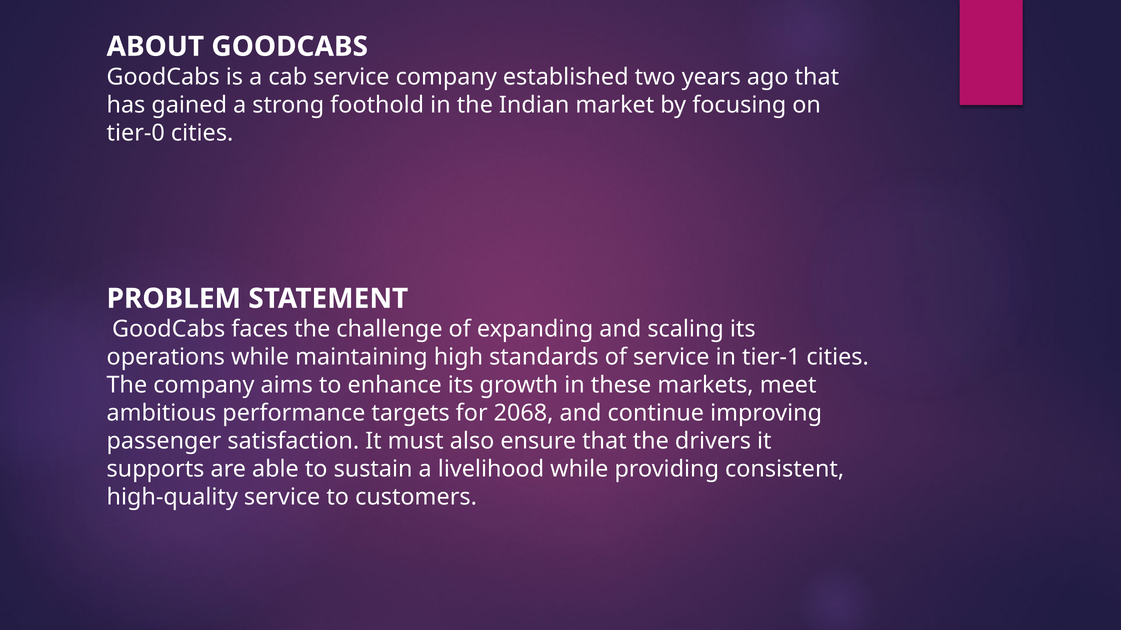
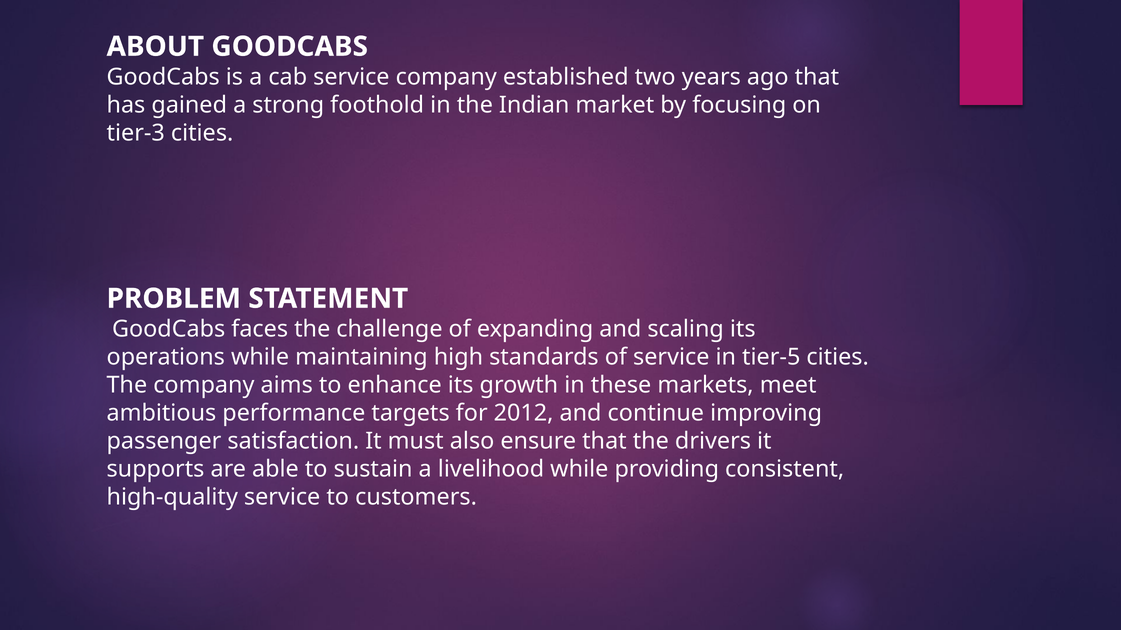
tier-0: tier-0 -> tier-3 (136, 133)
tier-1: tier-1 -> tier-5 (771, 357)
2068: 2068 -> 2012 (524, 413)
